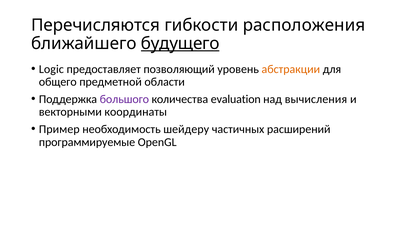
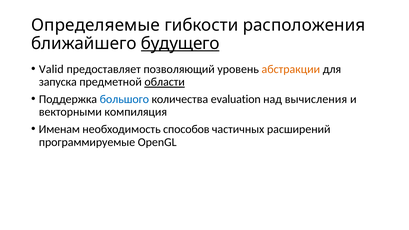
Перечисляются: Перечисляются -> Определяемые (96, 25)
Logic: Logic -> Valid (51, 69)
общего: общего -> запуска (58, 82)
области underline: none -> present (165, 82)
большого colour: purple -> blue (124, 99)
координаты: координаты -> компиляция (136, 112)
Пример: Пример -> Именам (59, 129)
шейдеру: шейдеру -> способов (186, 129)
